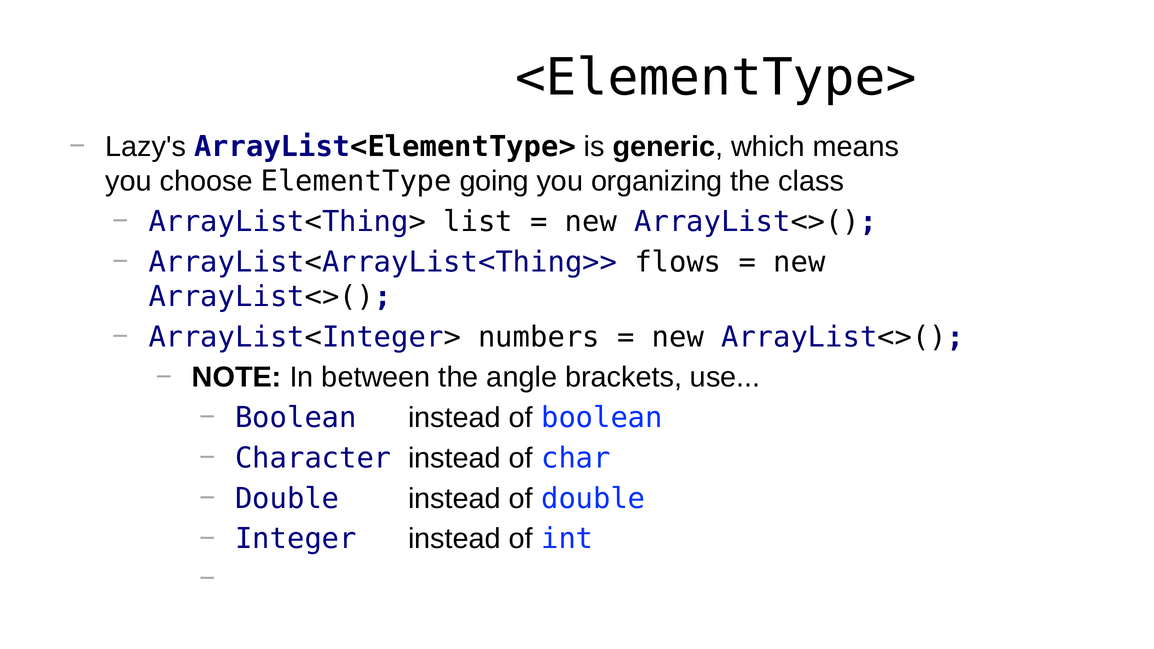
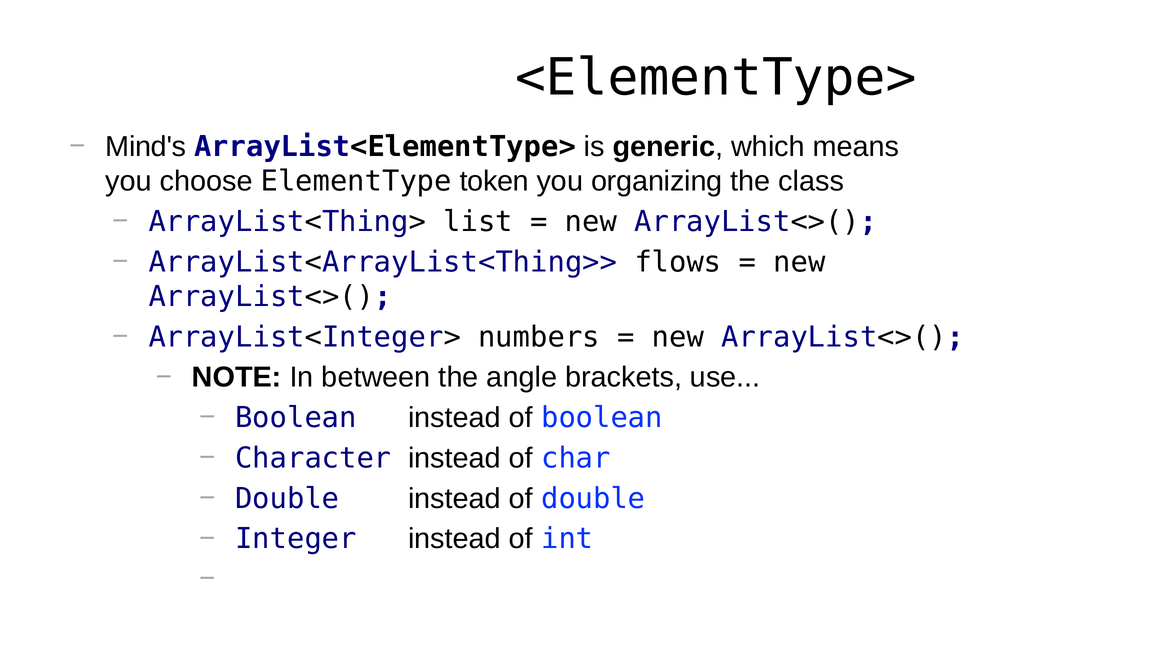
Lazy's: Lazy's -> Mind's (146, 147)
going: going -> token (494, 181)
